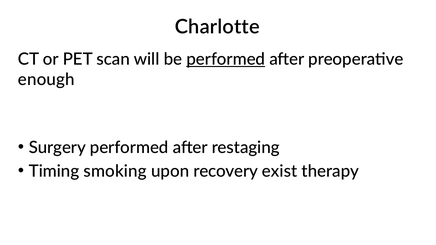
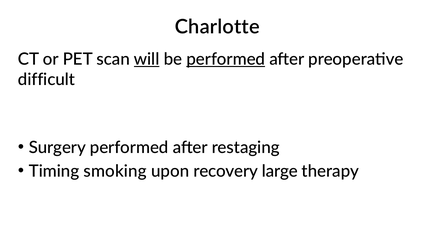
will underline: none -> present (147, 59)
enough: enough -> difficult (46, 80)
exist: exist -> large (280, 171)
